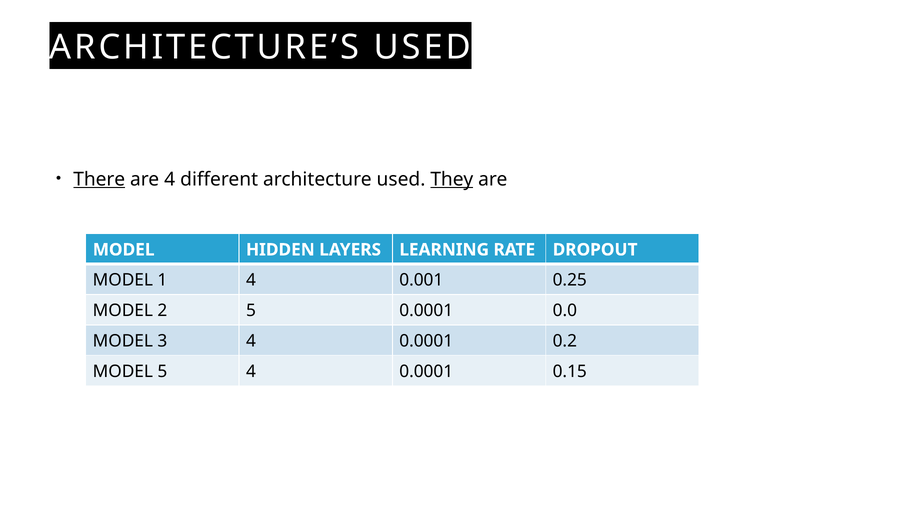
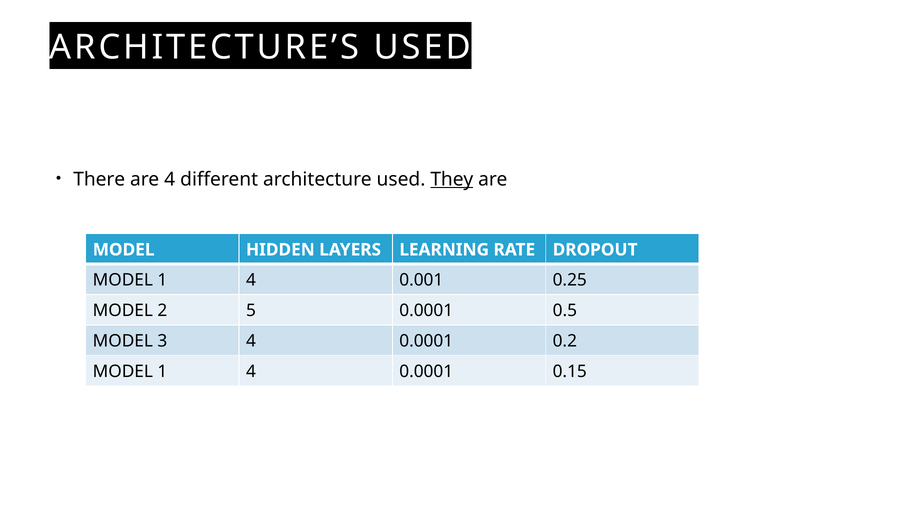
There underline: present -> none (99, 179)
0.0: 0.0 -> 0.5 (565, 310)
5: 5 -> 1 (162, 371)
